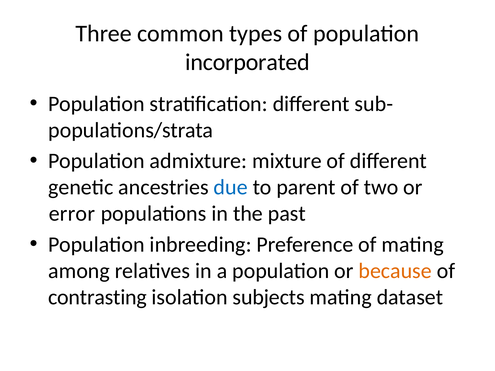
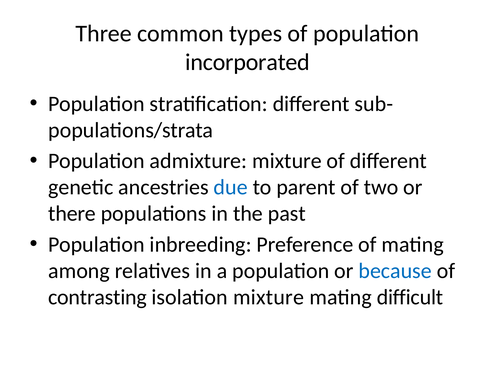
error: error -> there (72, 214)
because colour: orange -> blue (395, 271)
isolation subjects: subjects -> mixture (268, 297)
dataset: dataset -> difficult (410, 297)
